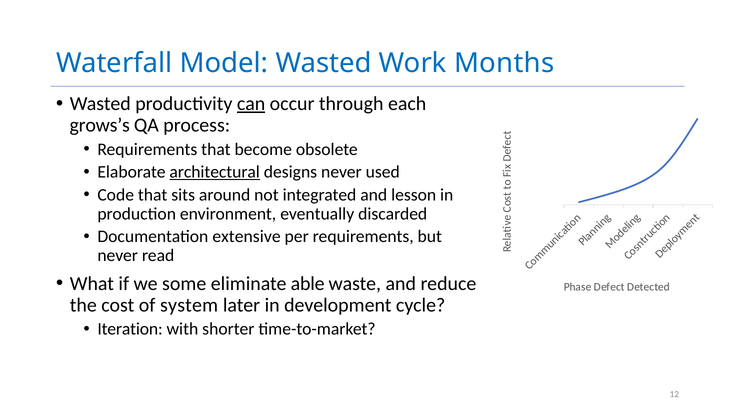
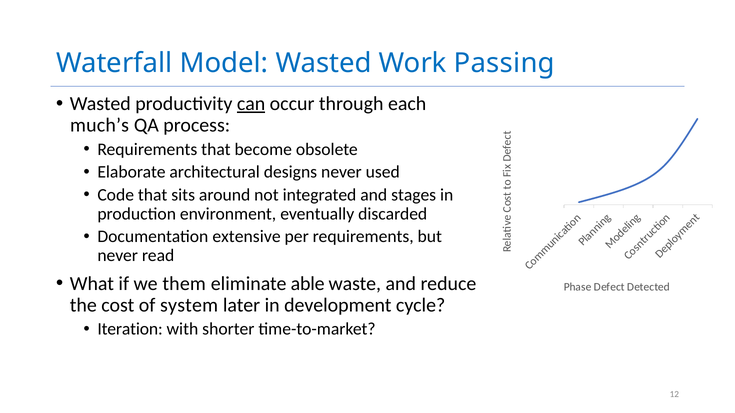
Months: Months -> Passing (504, 63)
grows’s: grows’s -> much’s (100, 125)
architectural underline: present -> none (215, 172)
lesson: lesson -> stages (414, 195)
some: some -> them (184, 284)
